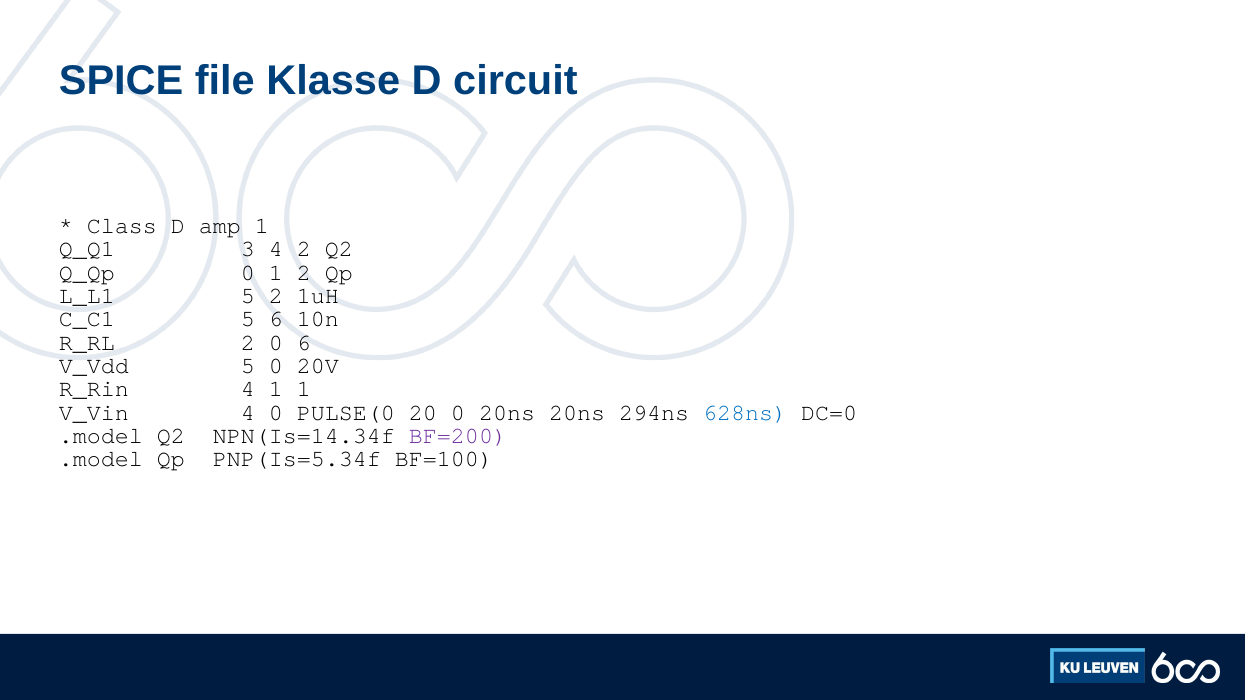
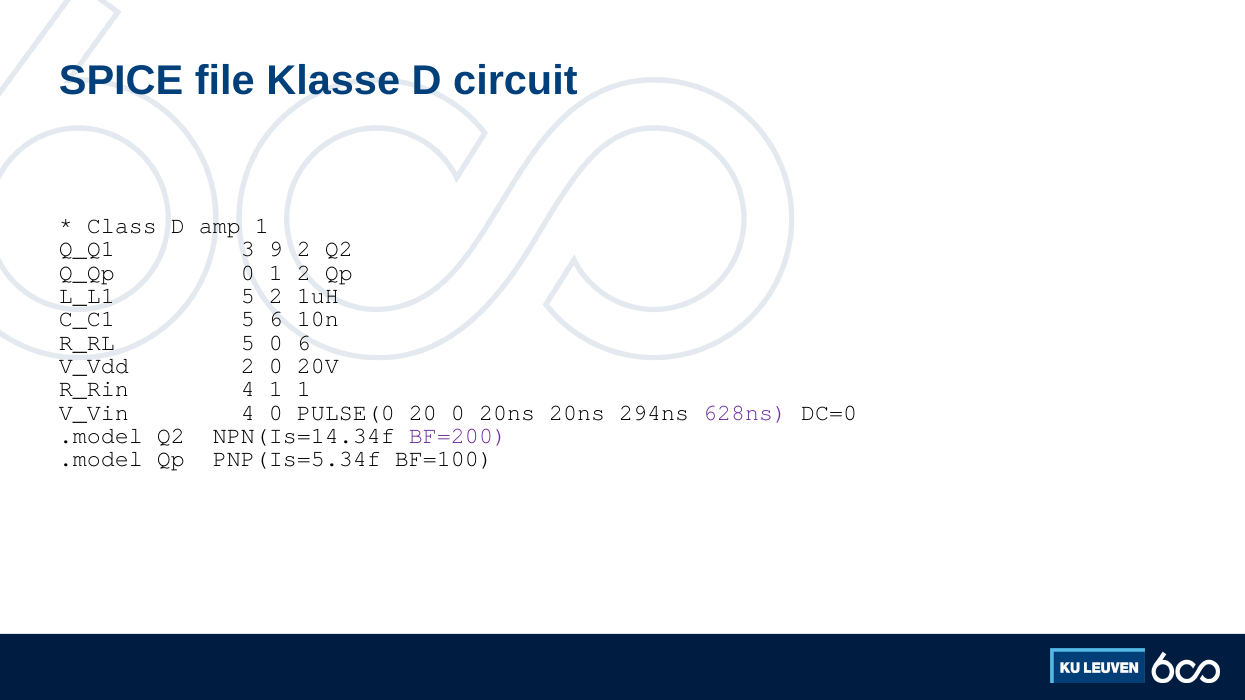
3 4: 4 -> 9 (276, 249)
R_RL 2: 2 -> 5 (248, 343)
V_Vdd 5: 5 -> 2 (248, 366)
628ns colour: blue -> purple (745, 413)
